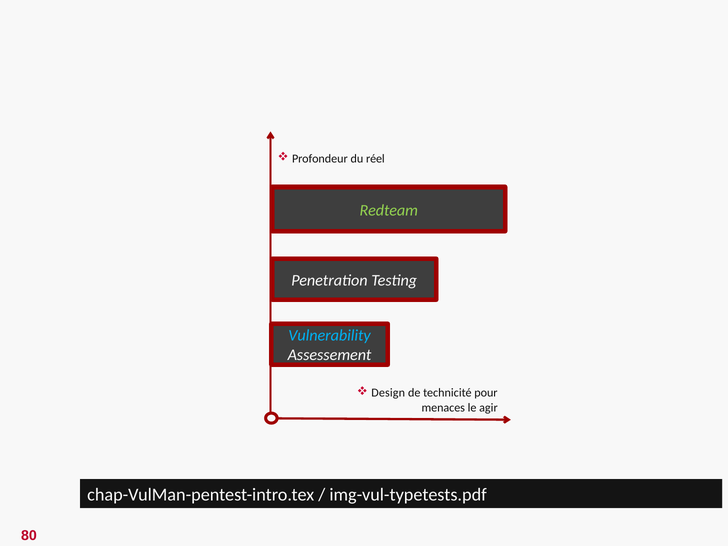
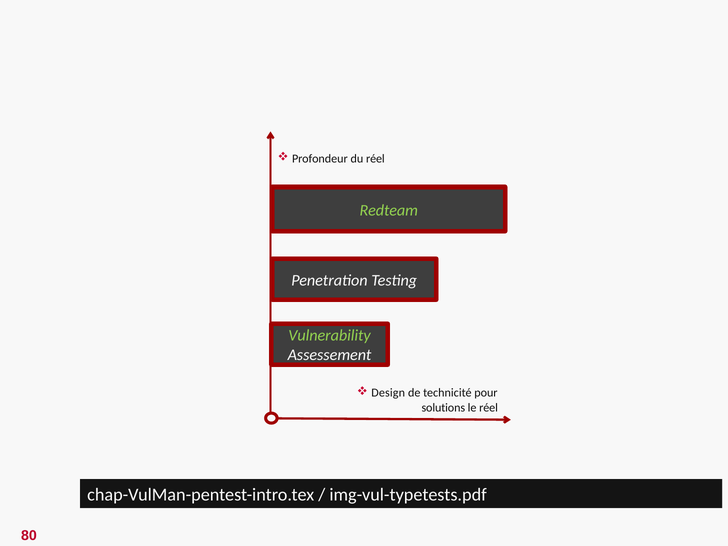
Vulnerability colour: light blue -> light green (329, 336)
menaces: menaces -> solutions (443, 408)
le agir: agir -> réel (489, 408)
